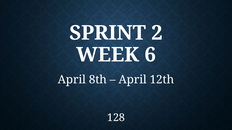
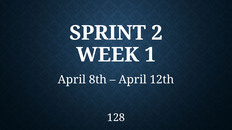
6: 6 -> 1 (150, 55)
